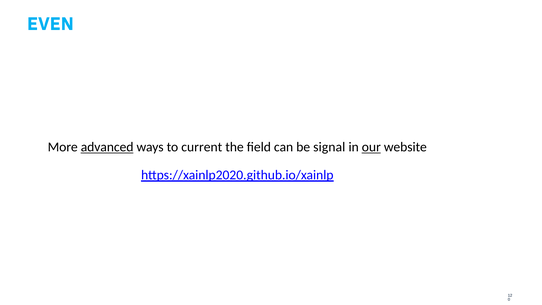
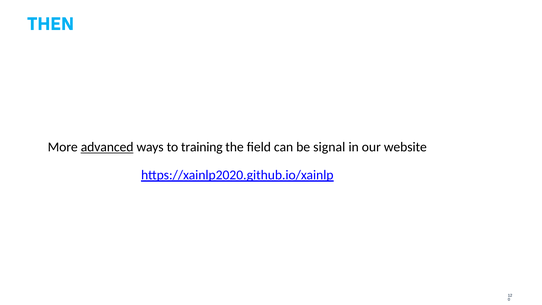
EVEN: EVEN -> THEN (51, 24)
current: current -> training (202, 147)
our underline: present -> none (371, 147)
